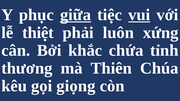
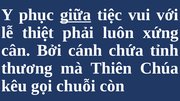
vui underline: present -> none (139, 15)
khắc: khắc -> cánh (85, 51)
giọng: giọng -> chuỗi (76, 86)
